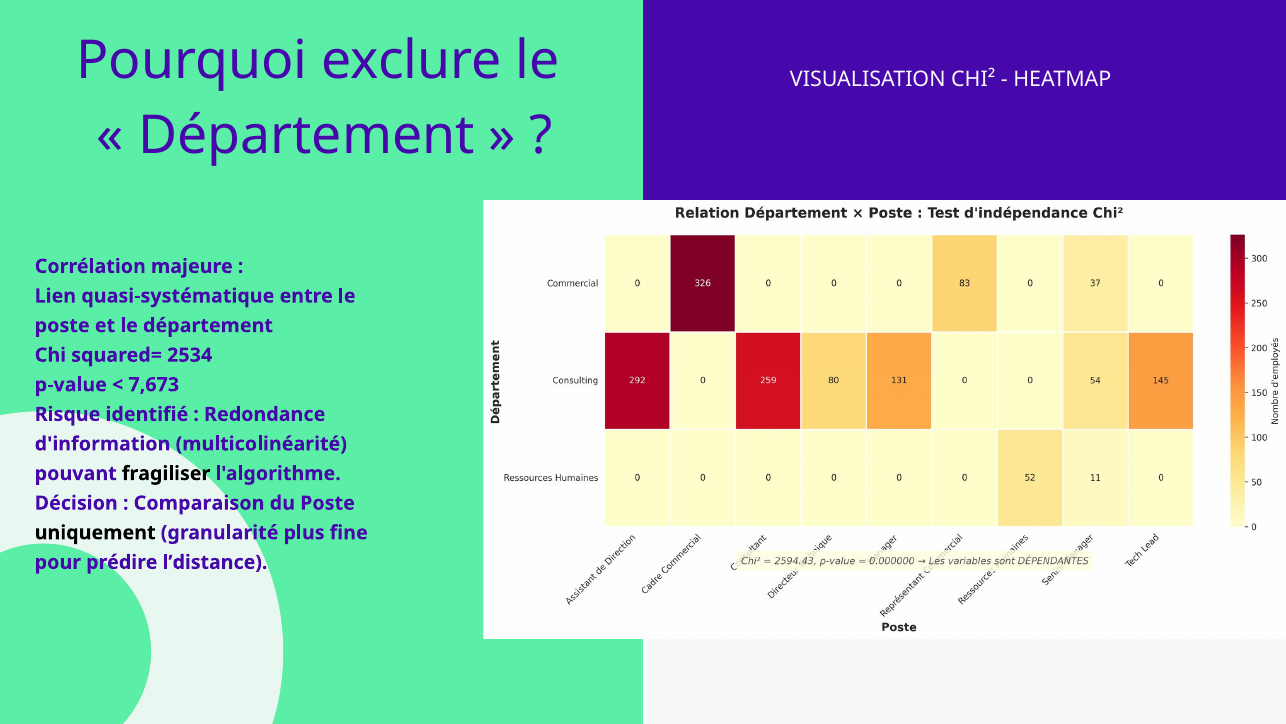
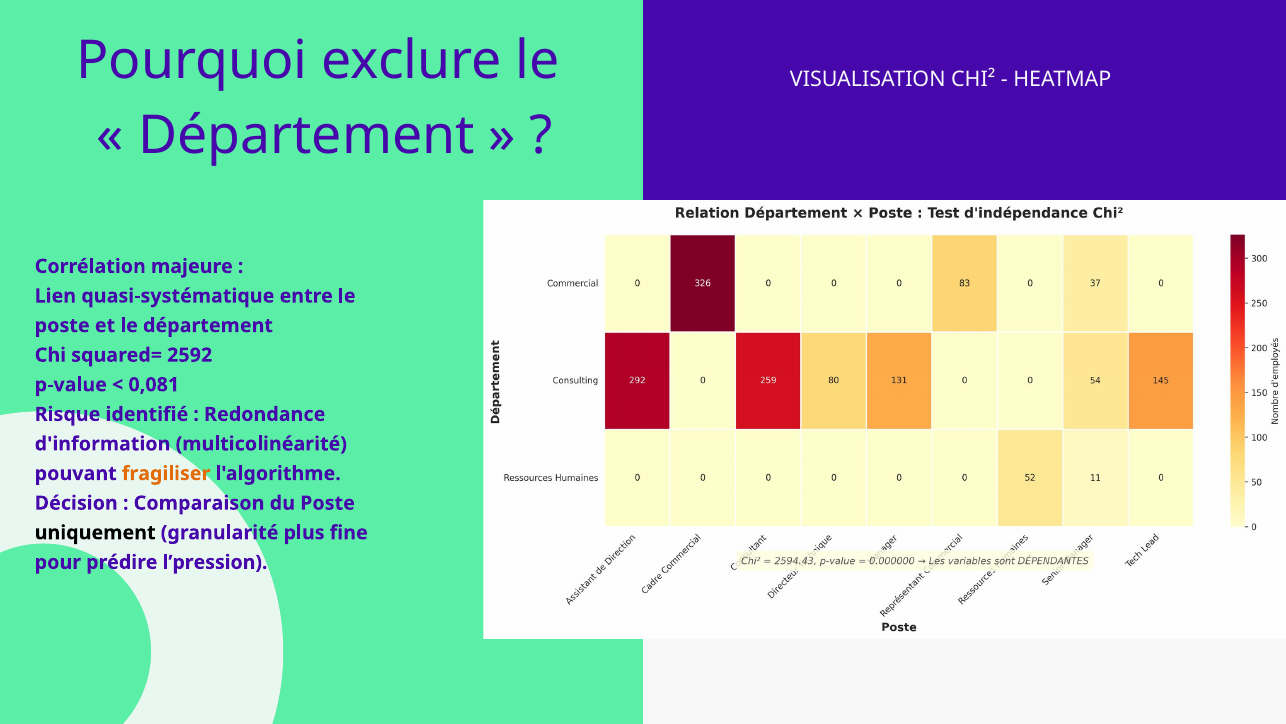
2534: 2534 -> 2592 (190, 355)
7,673: 7,673 -> 0,081 (154, 384)
fragiliser colour: black -> orange (166, 473)
l’distance: l’distance -> l’pression (215, 562)
